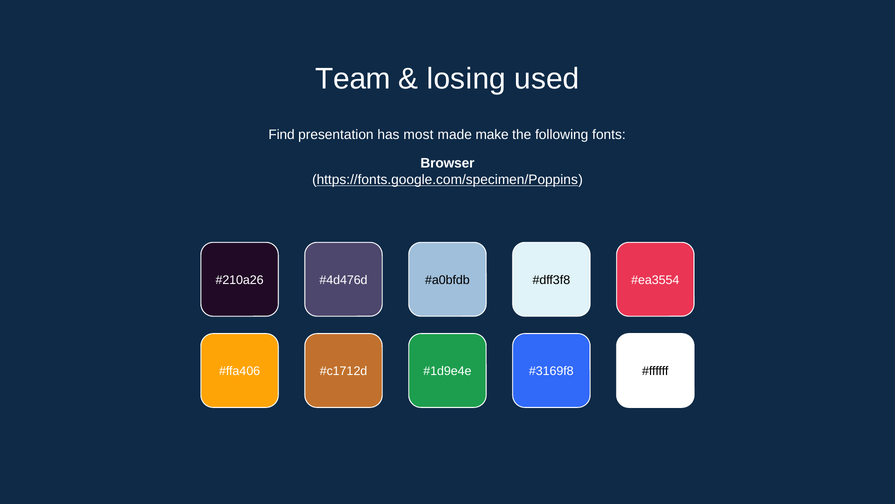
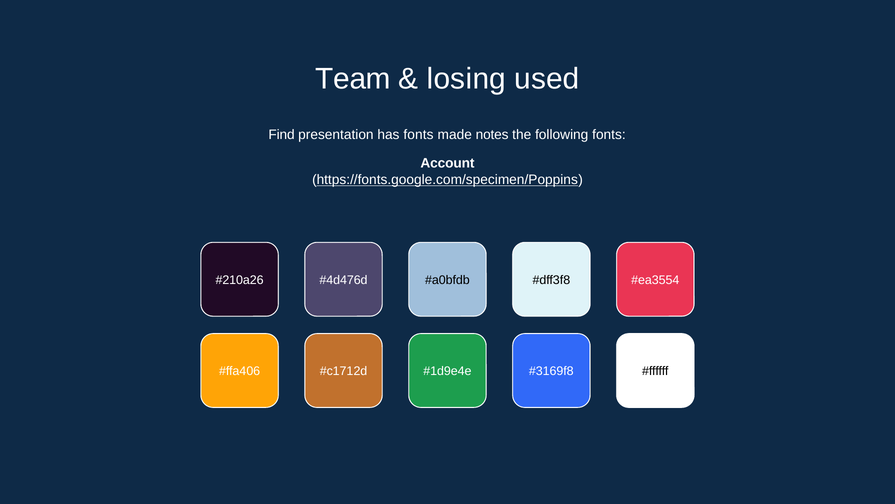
has most: most -> fonts (418, 134)
make: make -> notes (492, 134)
Browser: Browser -> Account (447, 163)
